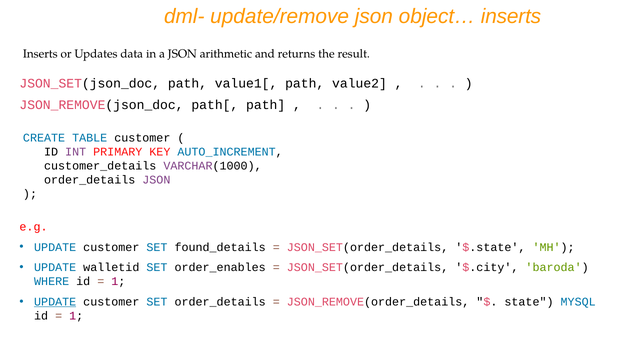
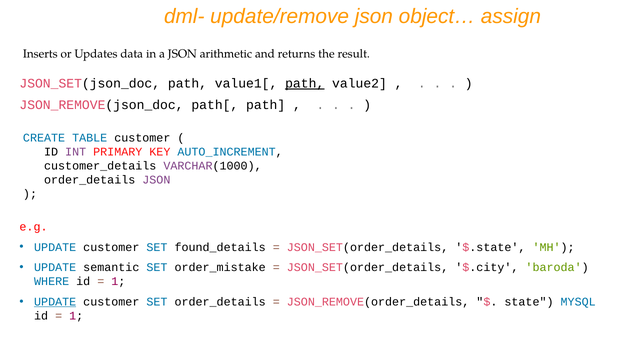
object… inserts: inserts -> assign (511, 16)
path underline: none -> present (305, 83)
walletid: walletid -> semantic (111, 268)
order_enables: order_enables -> order_mistake (220, 268)
